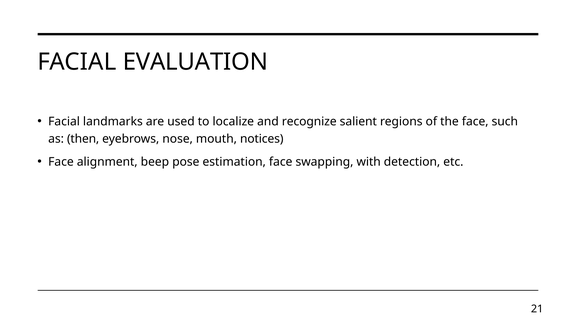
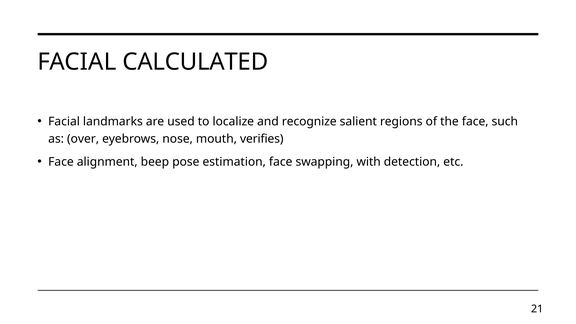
EVALUATION: EVALUATION -> CALCULATED (195, 62)
then: then -> over (83, 139)
notices: notices -> verifies (262, 139)
